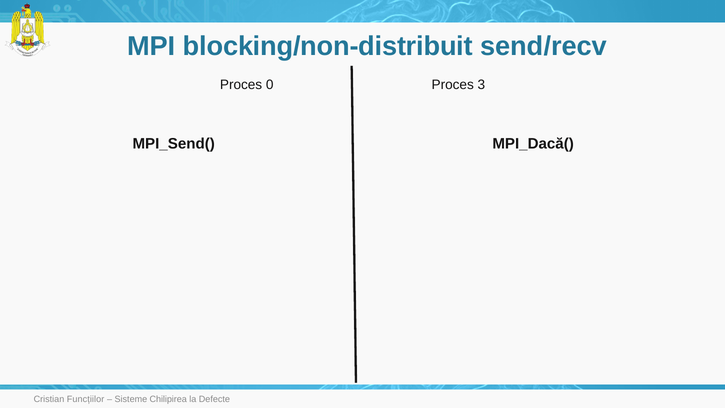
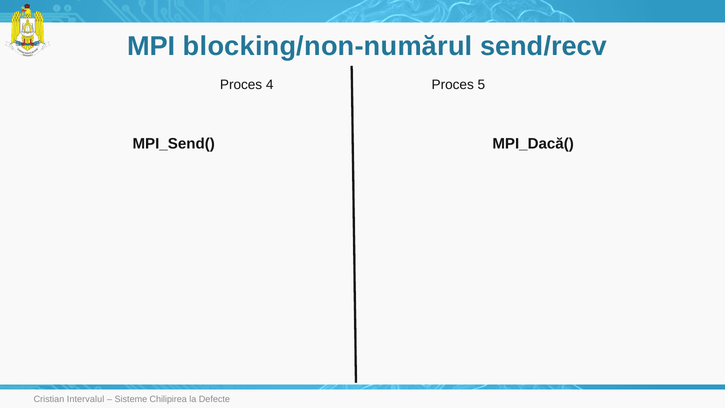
blocking/non-distribuit: blocking/non-distribuit -> blocking/non-numărul (328, 46)
0: 0 -> 4 (270, 85)
3: 3 -> 5 (481, 85)
Funcțiilor: Funcțiilor -> Intervalul (86, 399)
